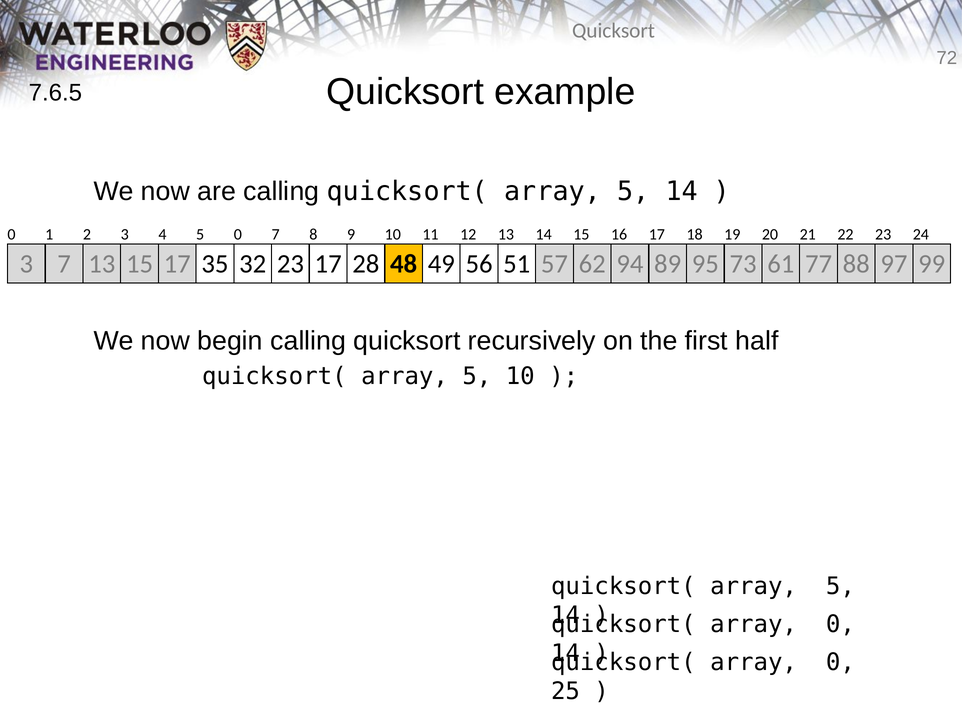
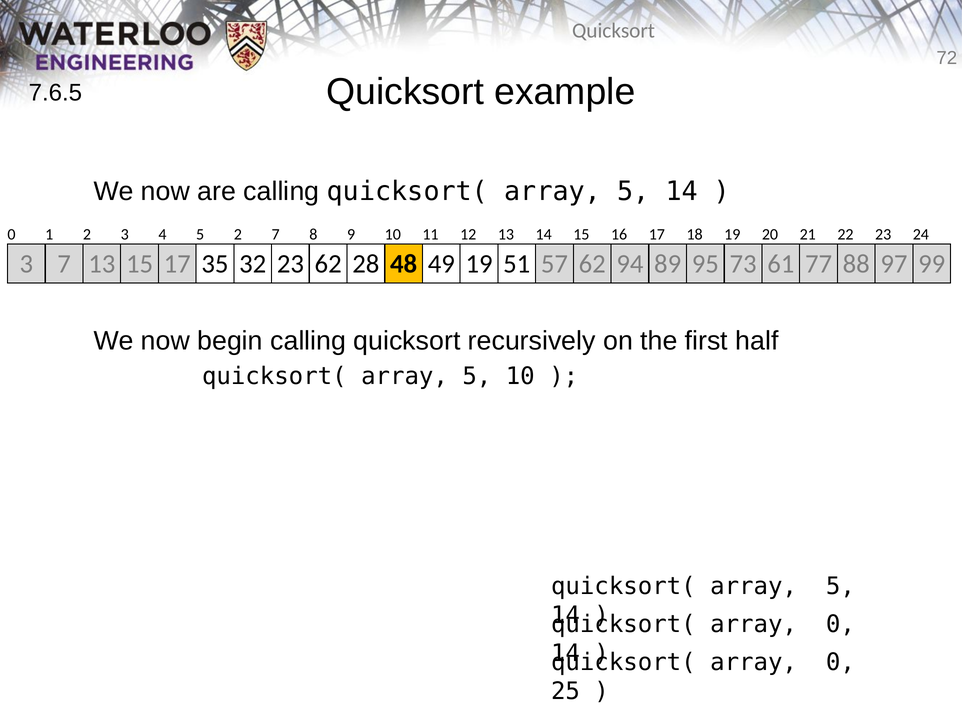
5 0: 0 -> 2 (238, 234)
23 17: 17 -> 62 (328, 263)
49 56: 56 -> 19 (479, 263)
